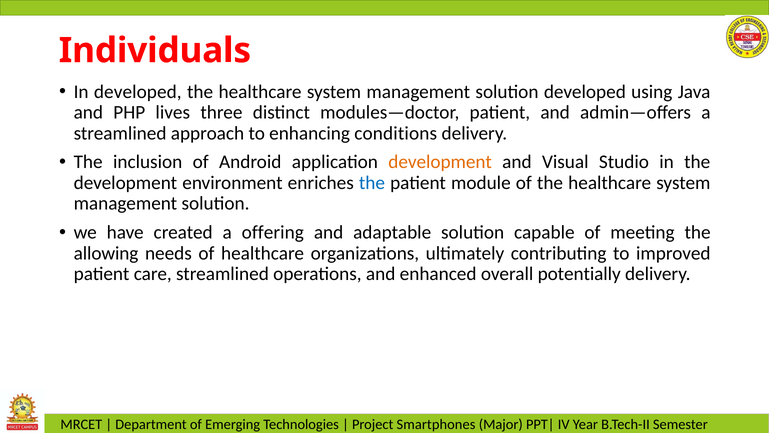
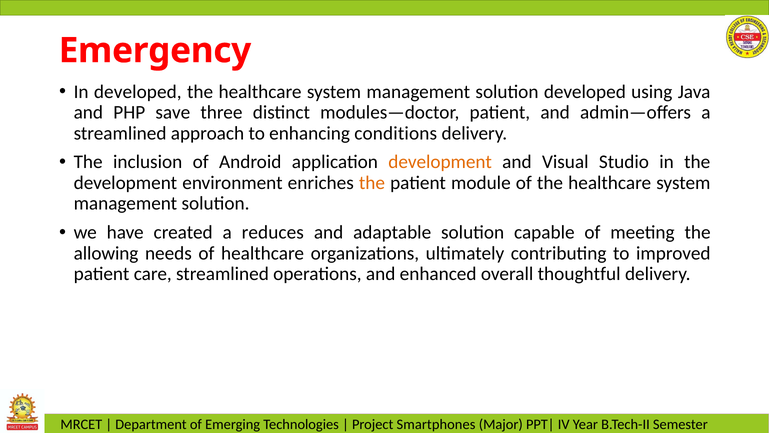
Individuals: Individuals -> Emergency (155, 51)
lives: lives -> save (173, 112)
the colour: blue -> orange (372, 183)
offering: offering -> reduces (273, 232)
potentially: potentially -> thoughtful (579, 274)
